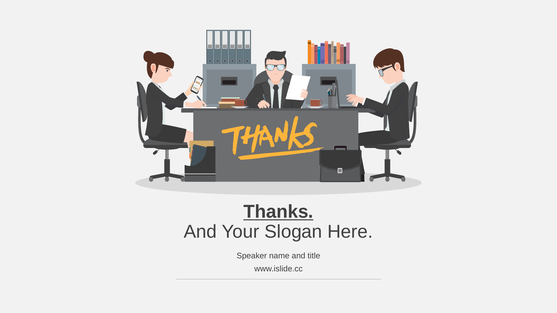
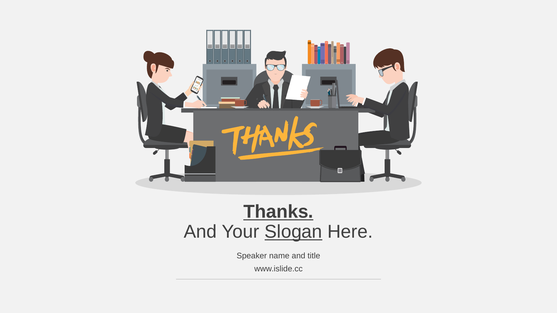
Slogan underline: none -> present (293, 232)
